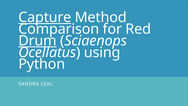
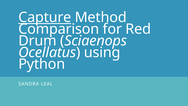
Drum underline: present -> none (37, 41)
